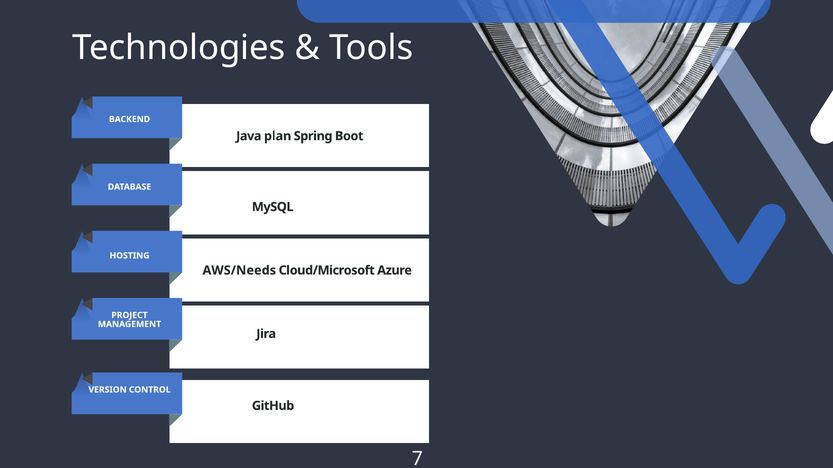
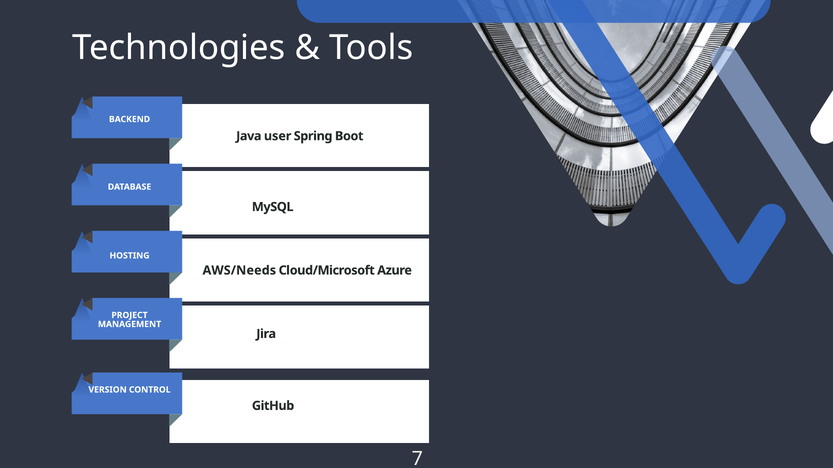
plan: plan -> user (278, 136)
